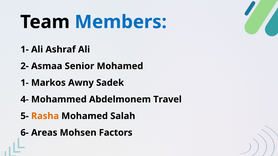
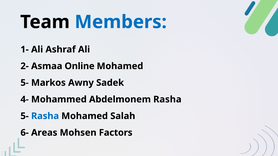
Senior: Senior -> Online (80, 66)
1-: 1- -> 5- (25, 83)
Abdelmonem Travel: Travel -> Rasha (167, 100)
Rasha colour: orange -> blue (45, 116)
